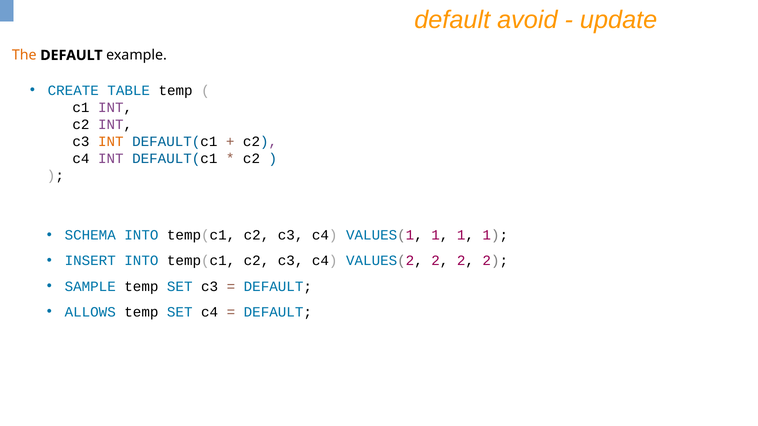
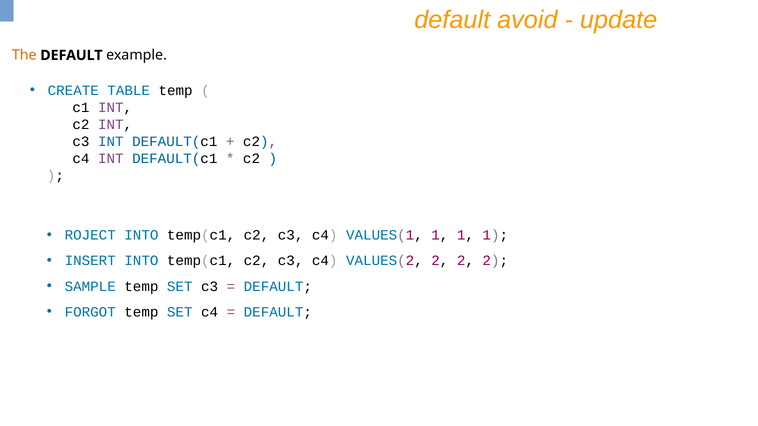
INT colour: orange -> blue (111, 142)
SCHEMA: SCHEMA -> ROJECT (90, 235)
ALLOWS: ALLOWS -> FORGOT (90, 312)
